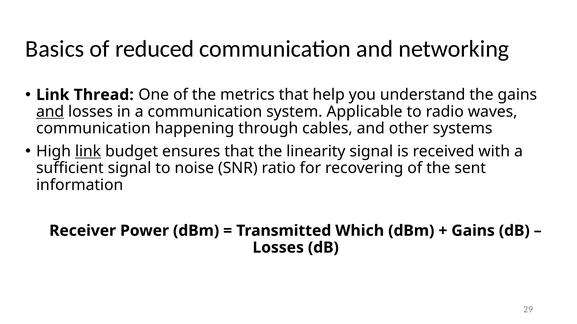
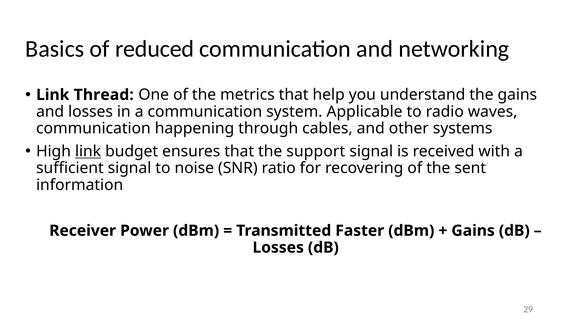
and underline: present -> none (50, 112)
linearity: linearity -> support (316, 152)
Which: Which -> Faster (360, 231)
